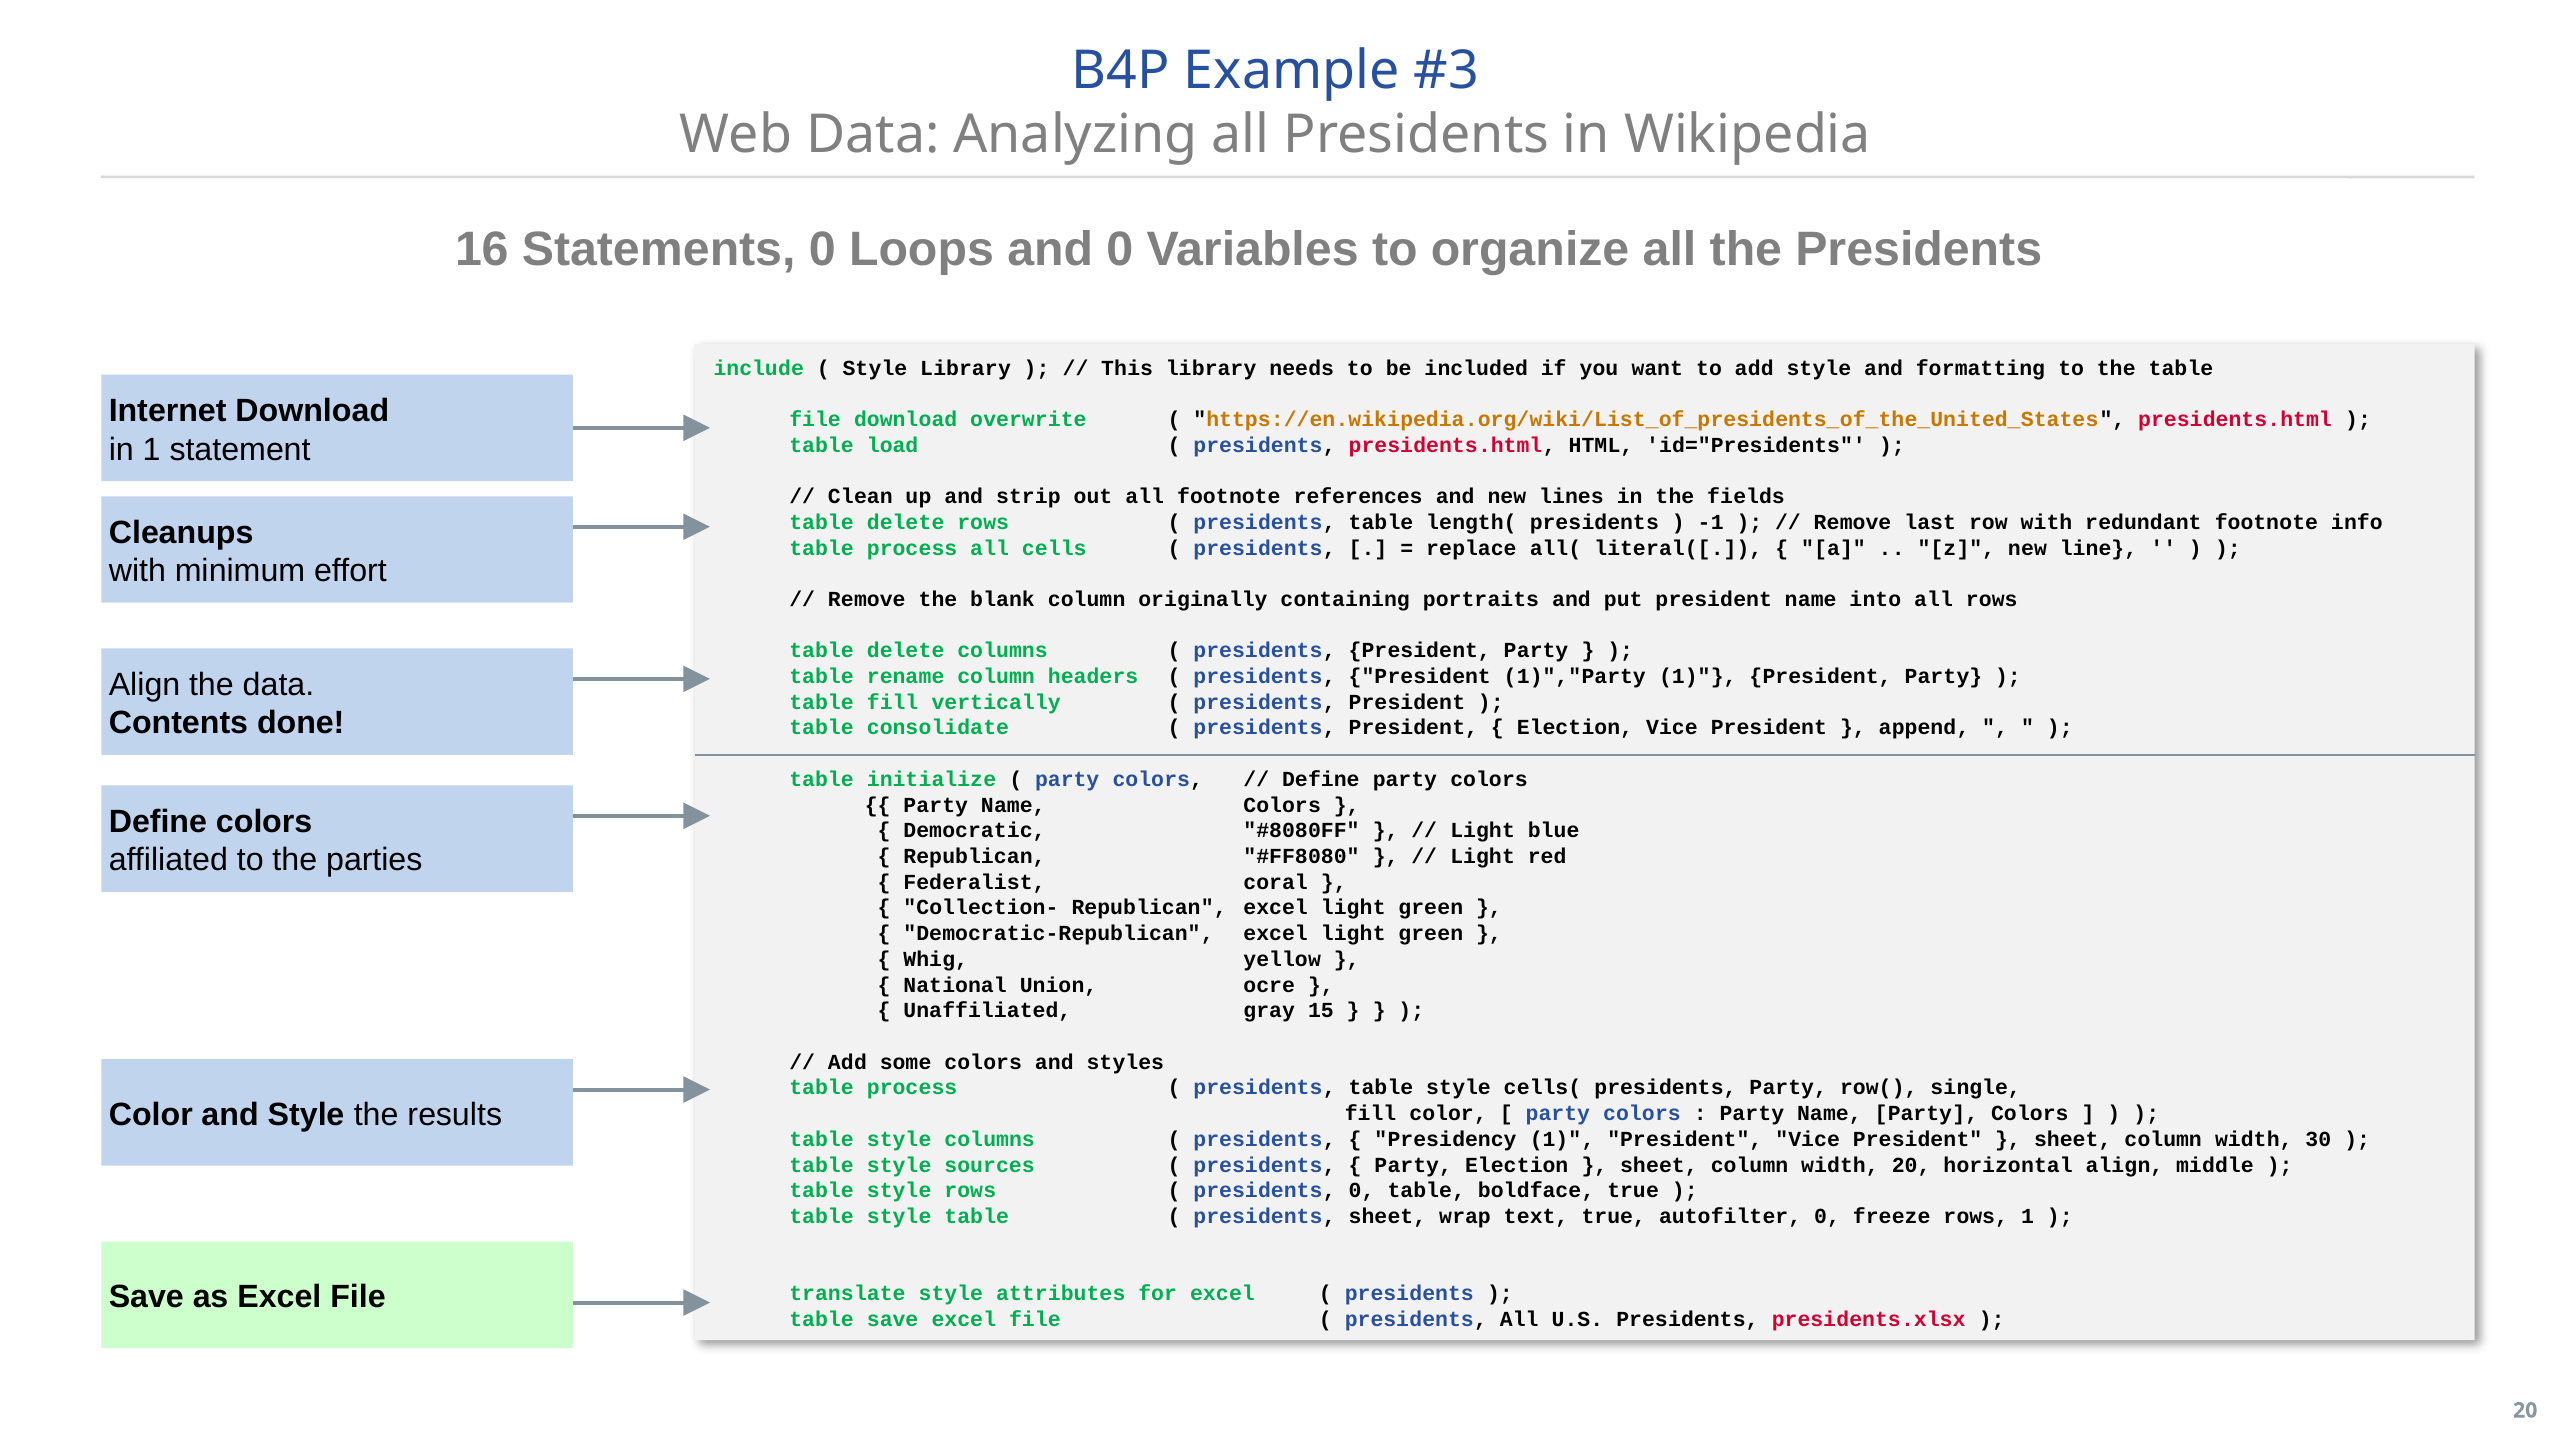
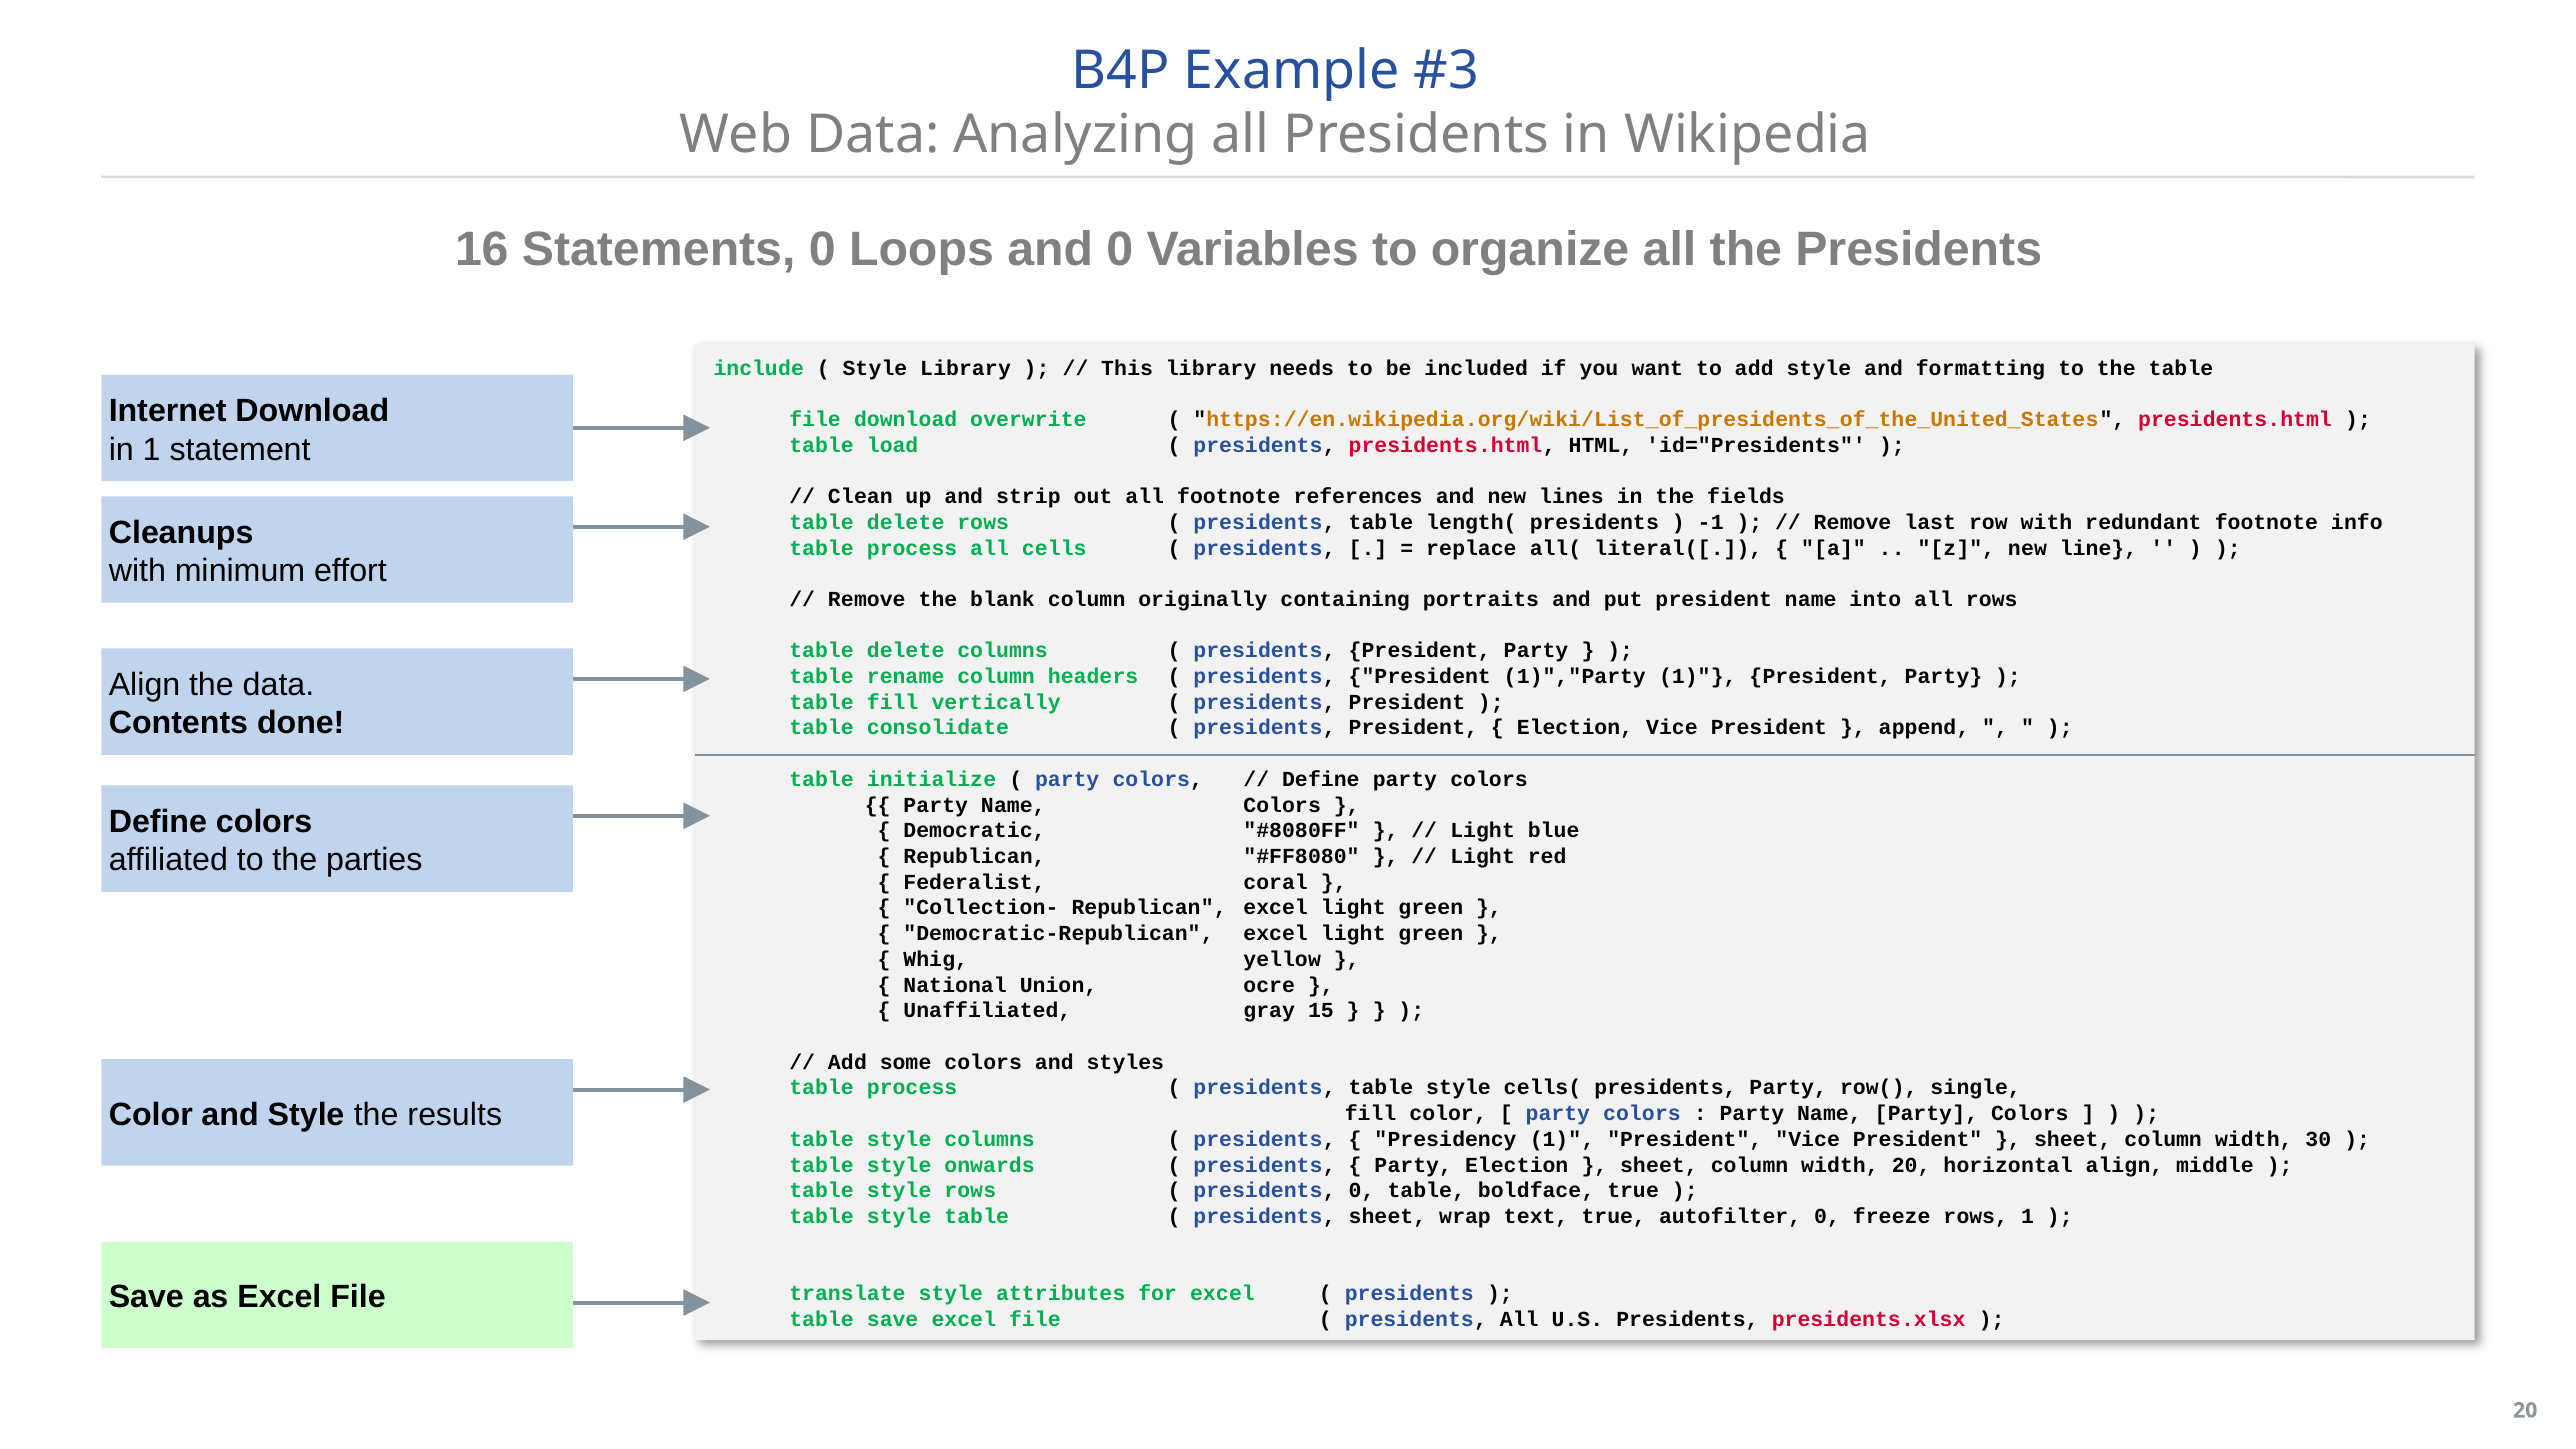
sources: sources -> onwards (990, 1165)
